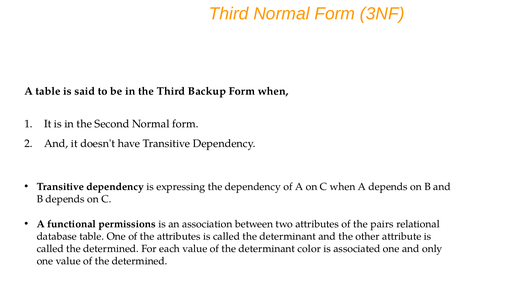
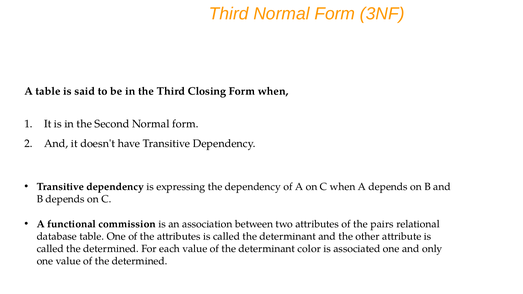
Backup: Backup -> Closing (207, 91)
permissions: permissions -> commission (127, 224)
